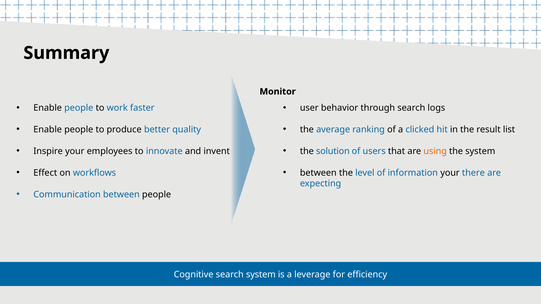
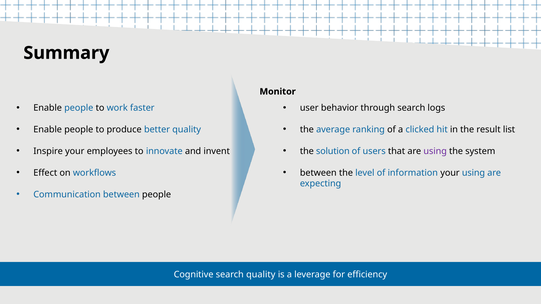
using colour: orange -> purple (435, 151)
your there: there -> using (473, 173)
search system: system -> quality (261, 275)
